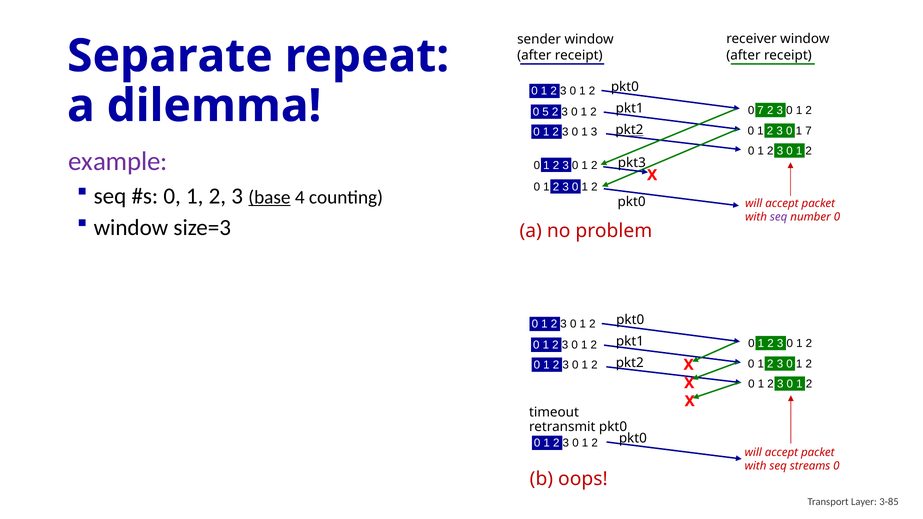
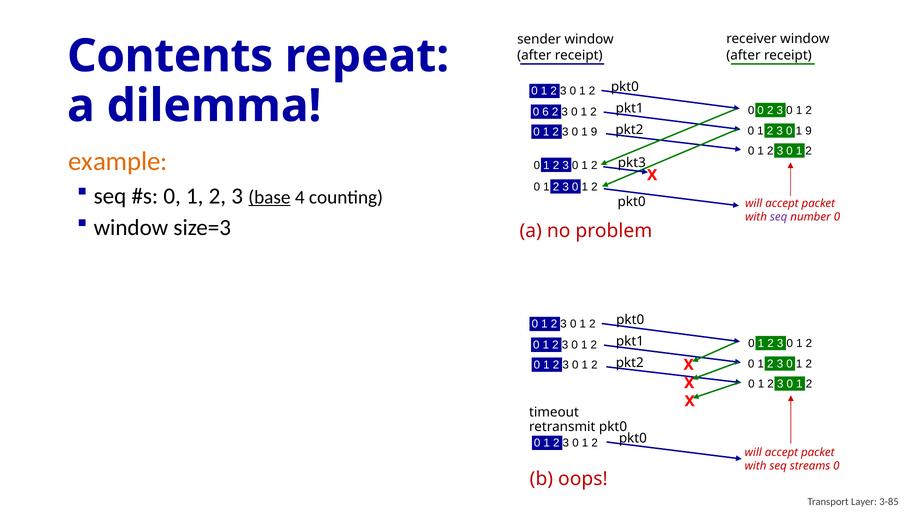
Separate: Separate -> Contents (170, 56)
7: 7 -> 0 (761, 110)
5: 5 -> 6 (546, 112)
7: 7 -> 9 (809, 131)
pkt2 underline: present -> none (629, 130)
3: 3 -> 9 (594, 132)
example colour: purple -> orange (118, 162)
